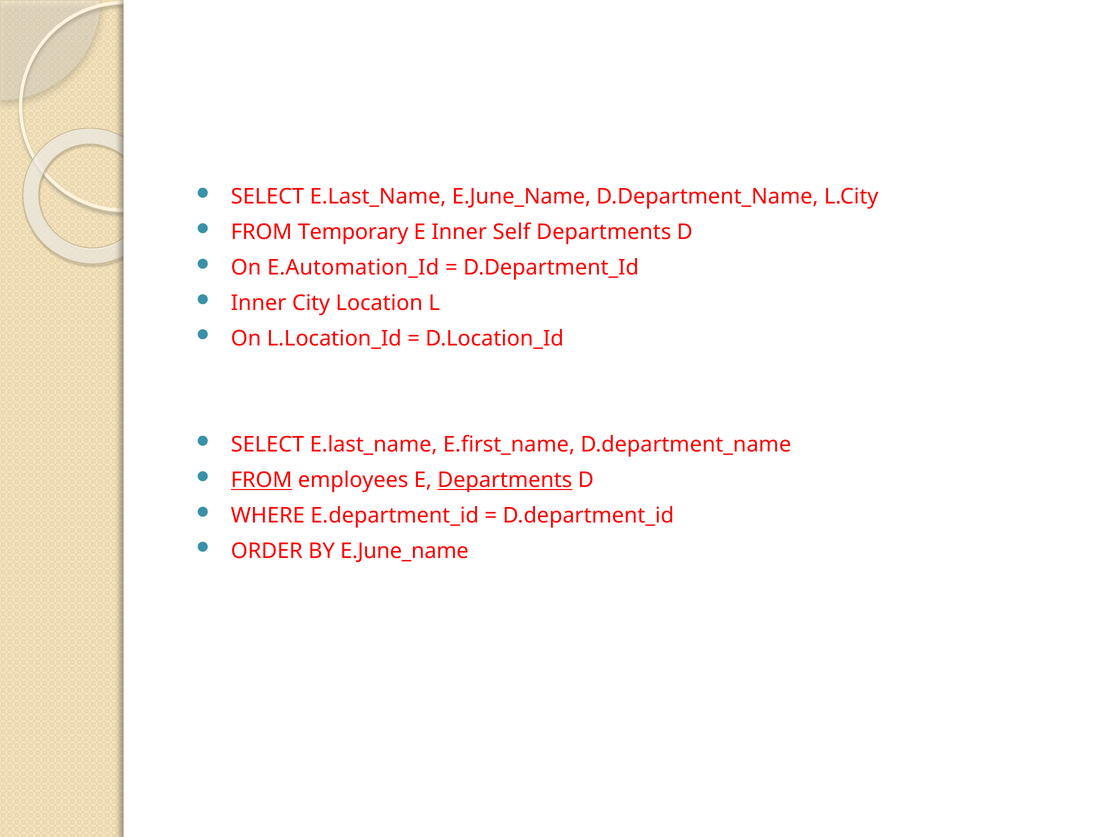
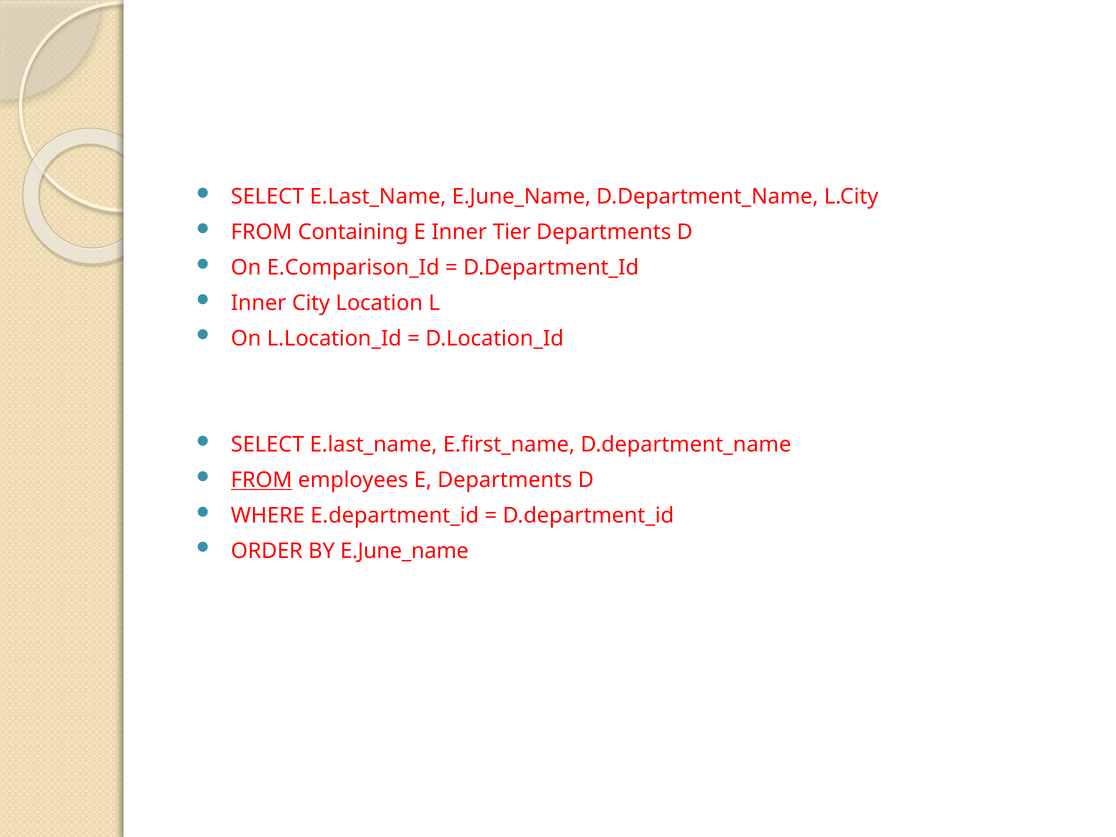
Temporary: Temporary -> Containing (353, 232)
Self: Self -> Tier (512, 232)
E.Automation_Id: E.Automation_Id -> E.Comparison_Id (353, 268)
Departments underline: present -> none (505, 480)
